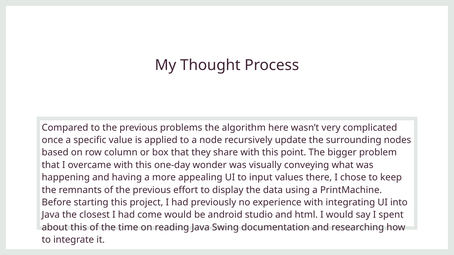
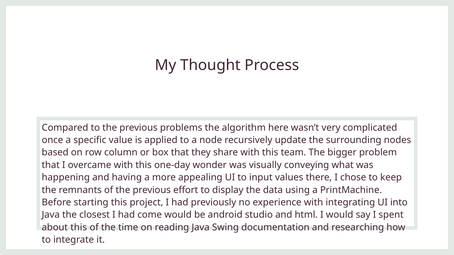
point: point -> team (293, 153)
